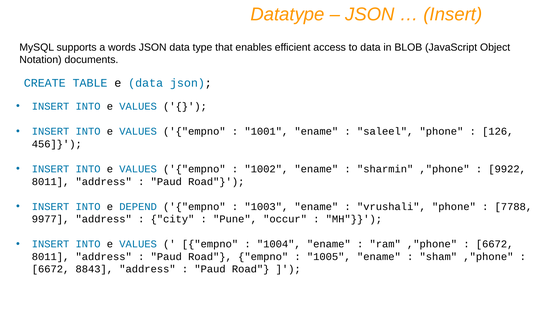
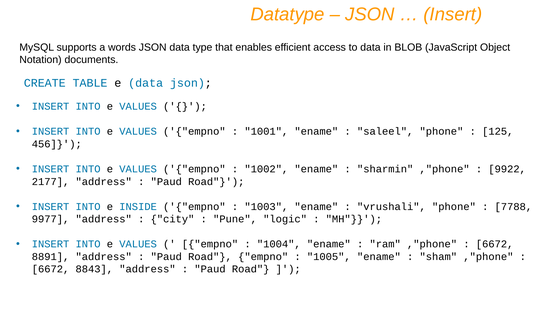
126: 126 -> 125 (498, 131)
8011: 8011 -> 2177 (51, 181)
DEPEND: DEPEND -> INSIDE (138, 206)
occur: occur -> logic (285, 219)
8011: 8011 -> 8891 (51, 256)
